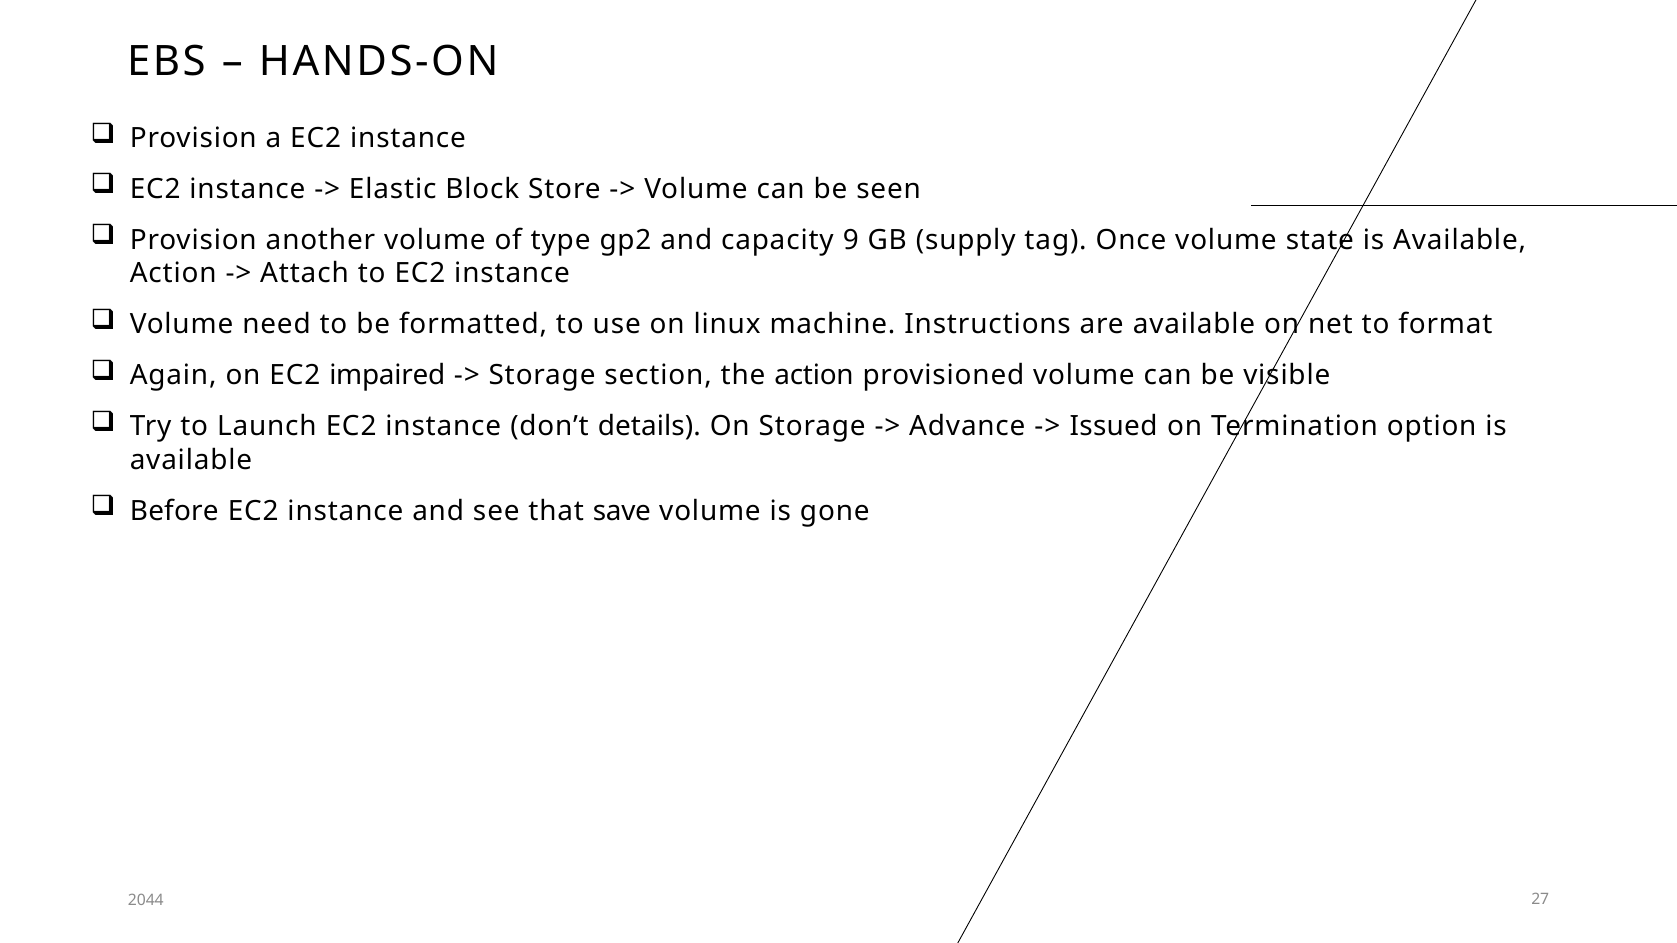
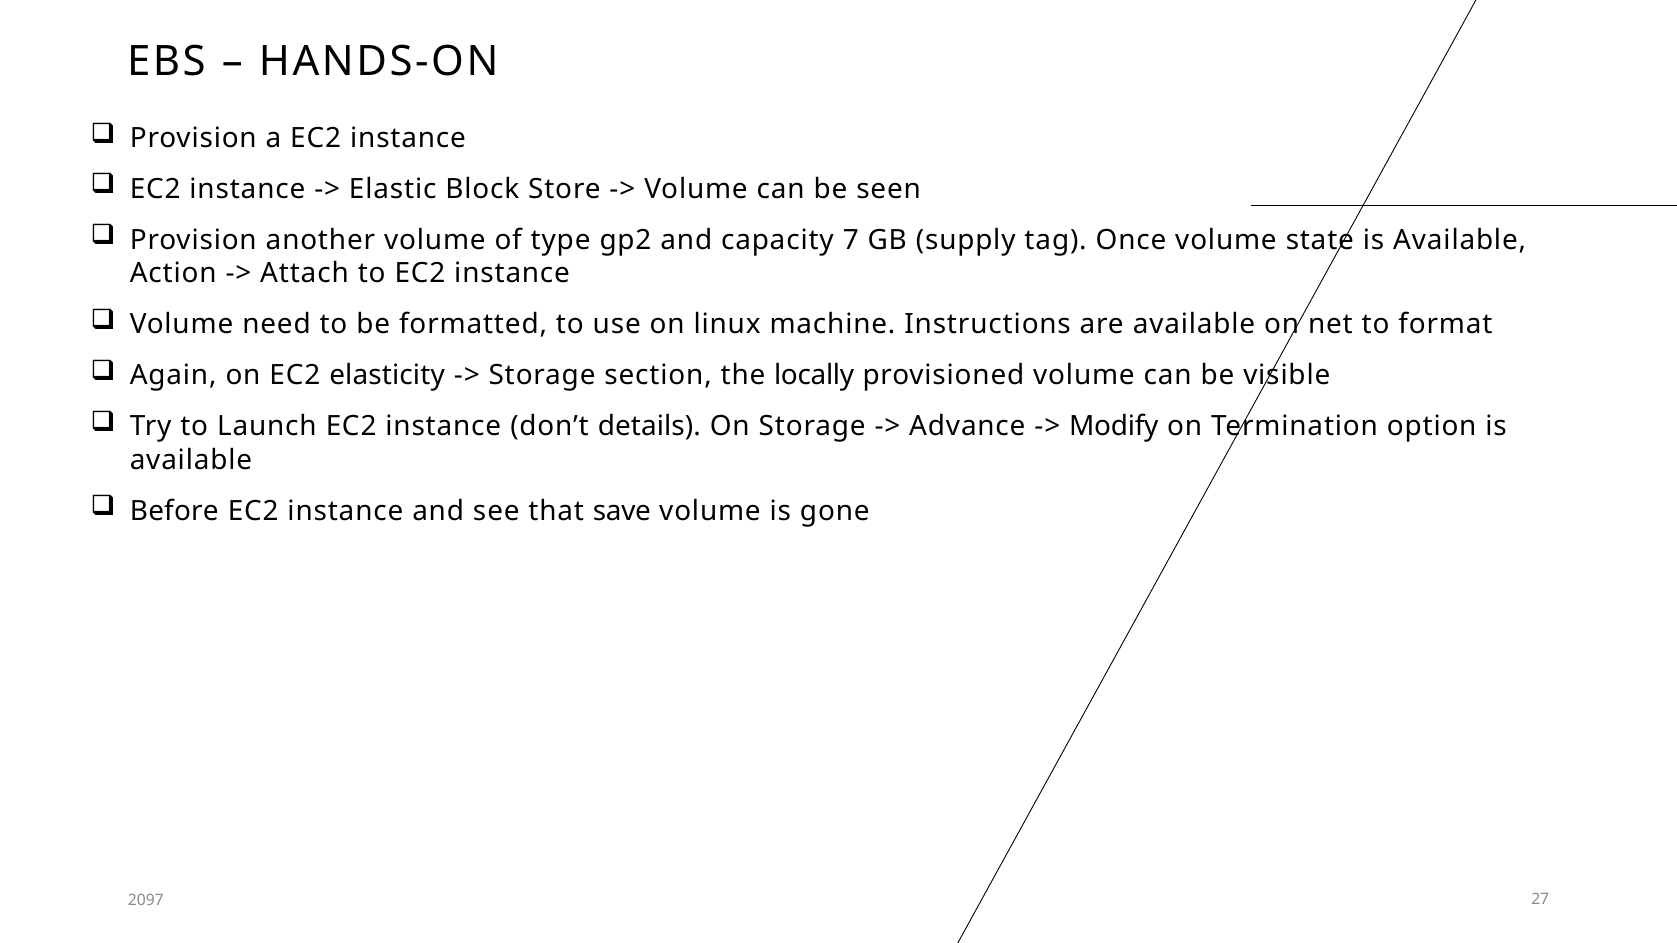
9: 9 -> 7 (851, 240)
impaired: impaired -> elasticity (387, 376)
the action: action -> locally (814, 376)
Issued: Issued -> Modify (1114, 427)
2044: 2044 -> 2097 (146, 900)
